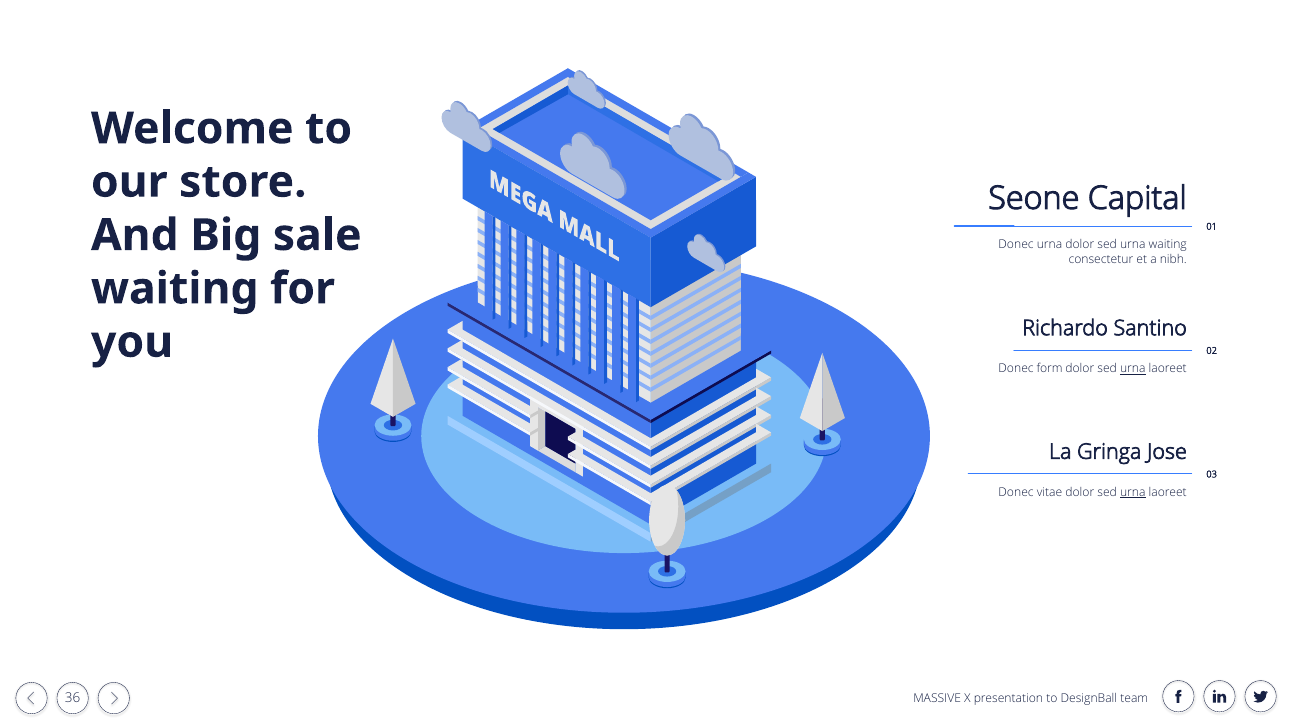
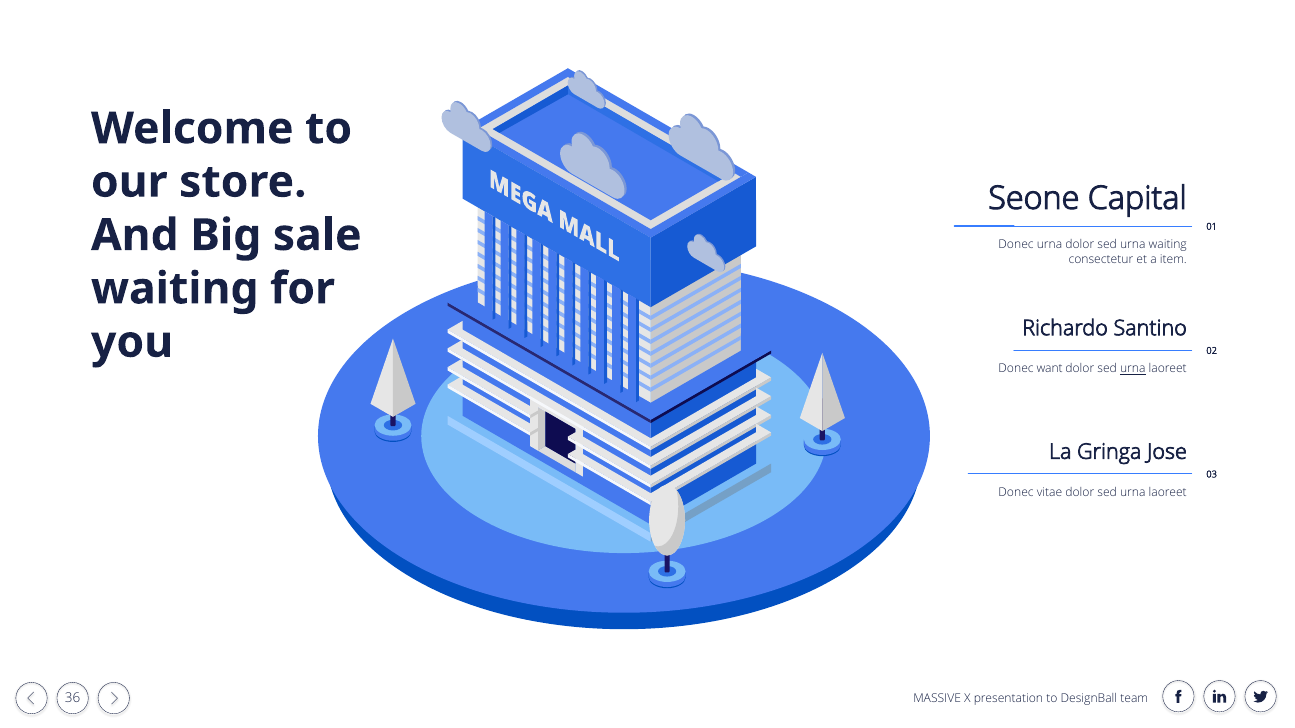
nibh: nibh -> item (1173, 259)
form: form -> want (1050, 369)
urna underline: present -> none (1133, 493)
